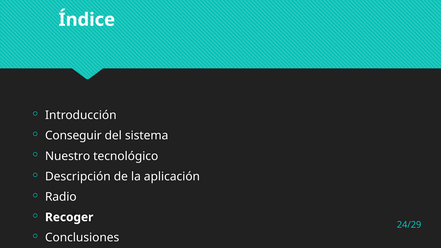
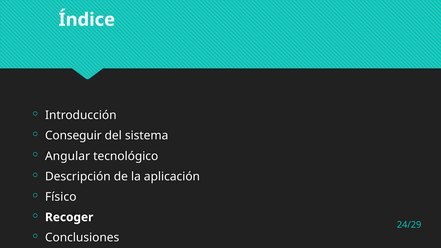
Nuestro: Nuestro -> Angular (68, 156)
Radio: Radio -> Físico (61, 197)
